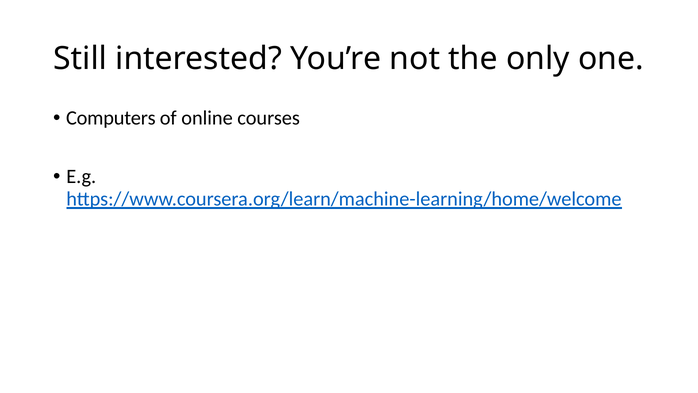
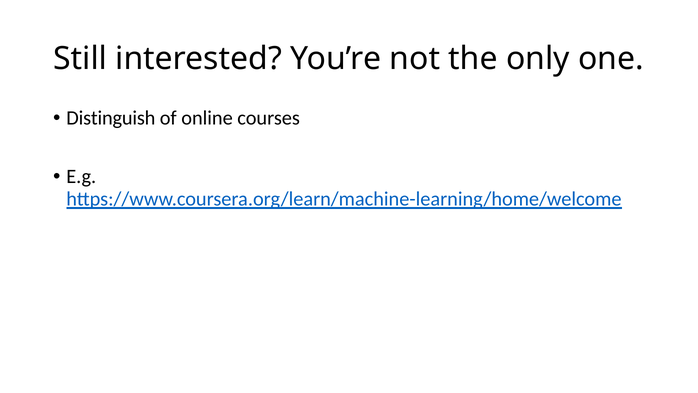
Computers: Computers -> Distinguish (111, 118)
